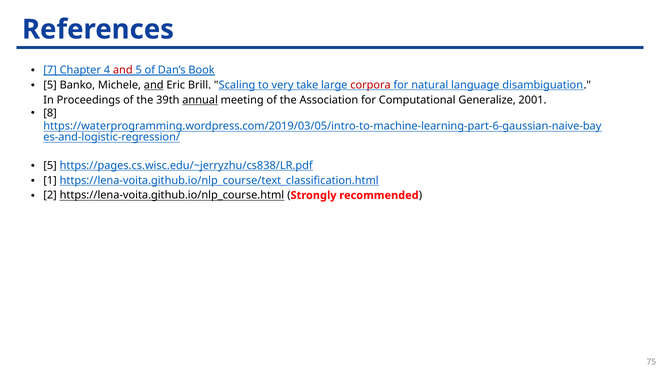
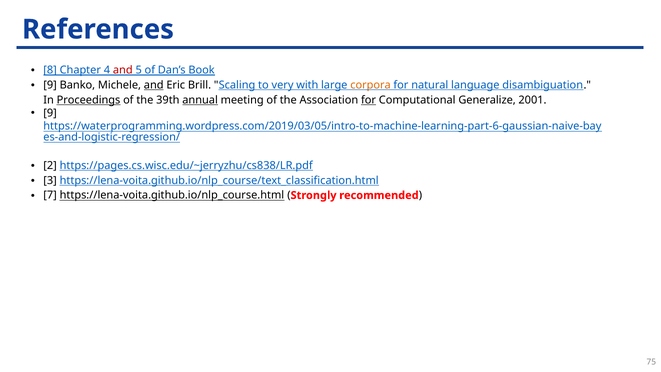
7: 7 -> 8 (50, 70)
5: 5 -> 9 (50, 85)
take: take -> with (307, 85)
corpora colour: red -> orange (370, 85)
Proceedings underline: none -> present (89, 100)
for underline: none -> present (369, 100)
8: 8 -> 9 (50, 113)
5: 5 -> 2 (50, 165)
1: 1 -> 3 (50, 180)
2: 2 -> 7 (50, 195)
